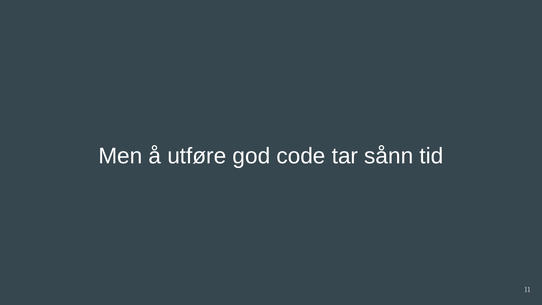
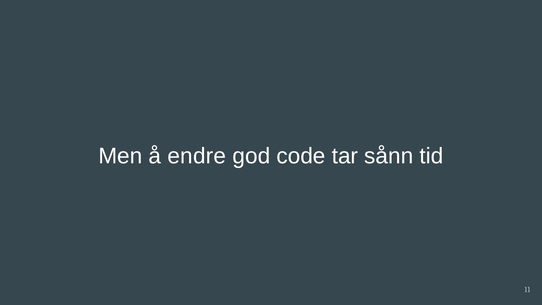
utføre: utføre -> endre (197, 156)
